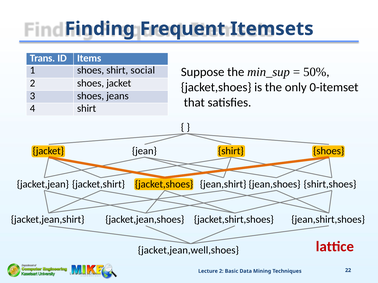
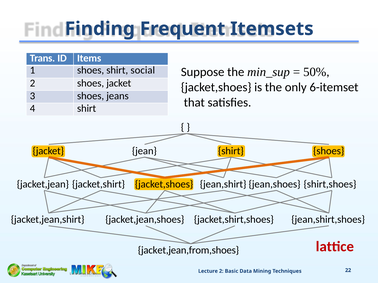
0-itemset: 0-itemset -> 6-itemset (334, 87)
jacket,jean,well,shoes: jacket,jean,well,shoes -> jacket,jean,from,shoes (188, 251)
